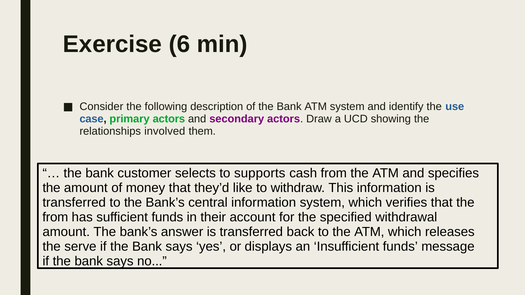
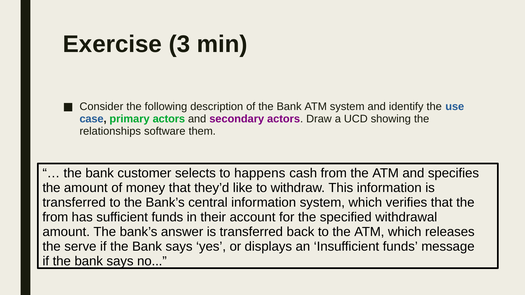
6: 6 -> 3 (179, 44)
involved: involved -> software (165, 131)
supports: supports -> happens (260, 173)
